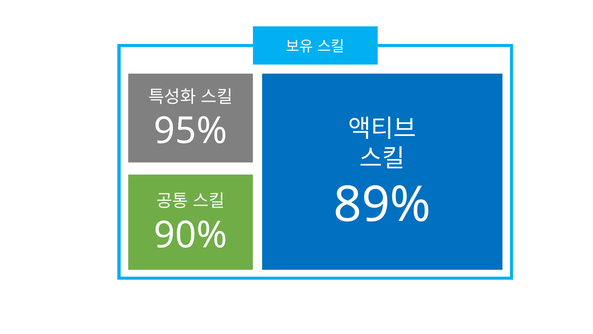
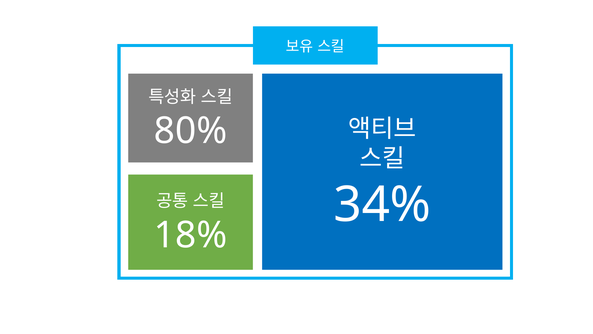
95%: 95% -> 80% (191, 131)
89%: 89% -> 34% (382, 205)
90%: 90% -> 18% (191, 235)
